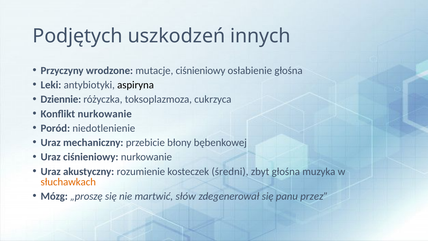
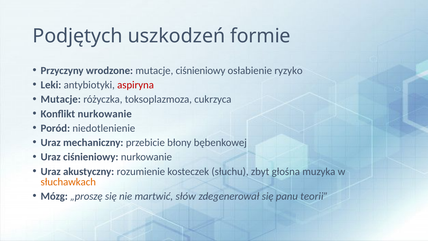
innych: innych -> formie (260, 36)
osłabienie głośna: głośna -> ryzyko (289, 70)
aspiryna colour: black -> red (136, 85)
Dziennie: Dziennie -> Mutacje (61, 99)
średni: średni -> słuchu (230, 171)
przez: przez -> teorii (314, 196)
